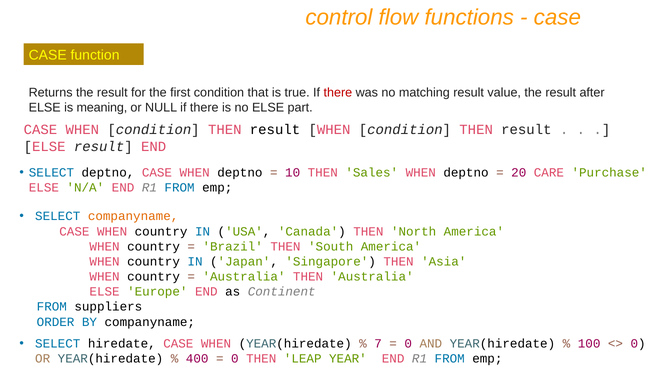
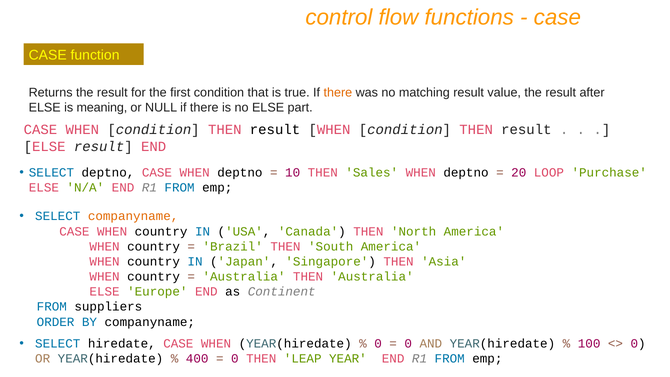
there colour: red -> orange (338, 93)
CARE: CARE -> LOOP (549, 173)
7: 7 -> 0 (378, 344)
